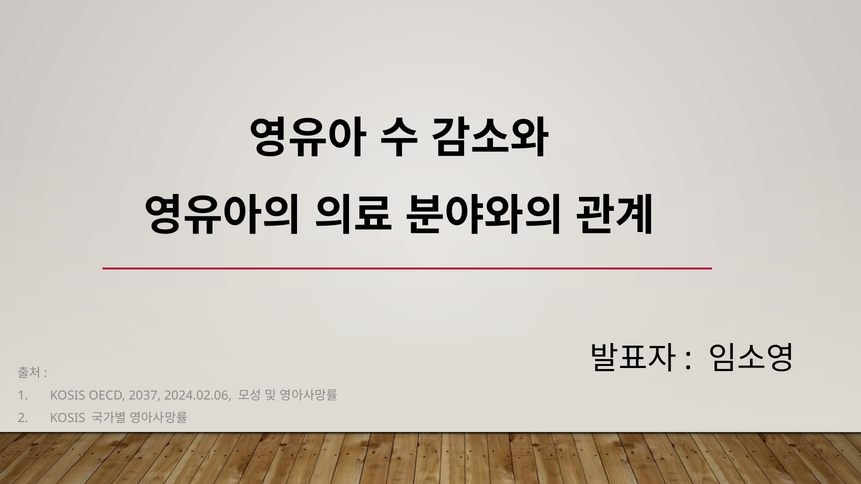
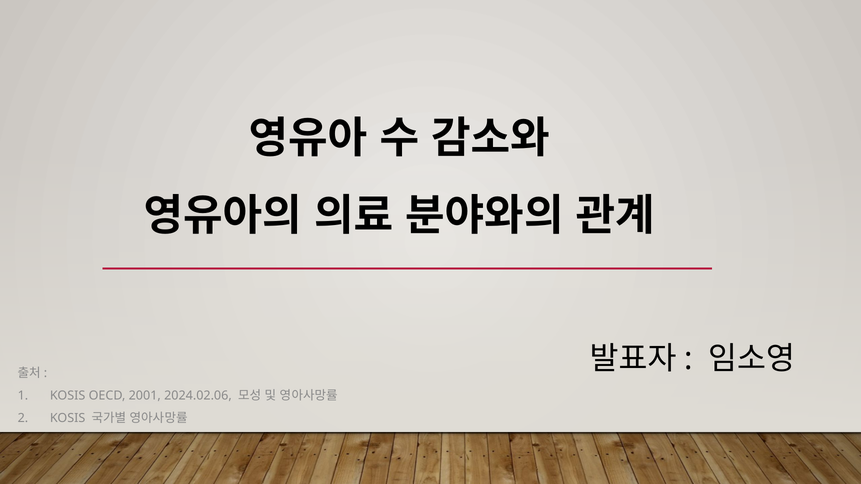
2037: 2037 -> 2001 (145, 396)
